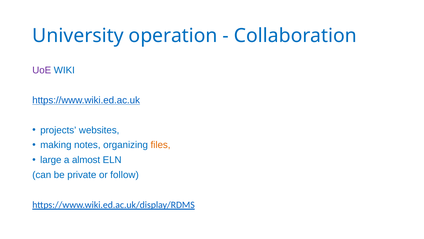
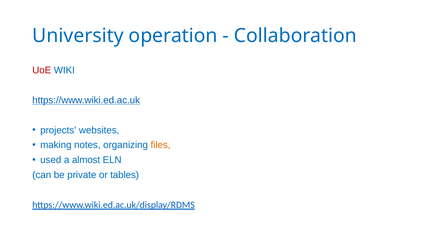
UoE colour: purple -> red (42, 70)
large: large -> used (51, 160)
follow: follow -> tables (125, 175)
